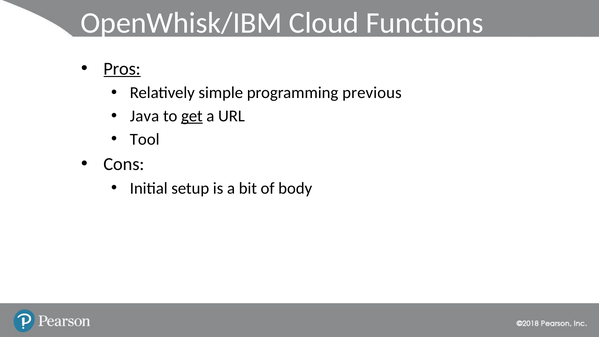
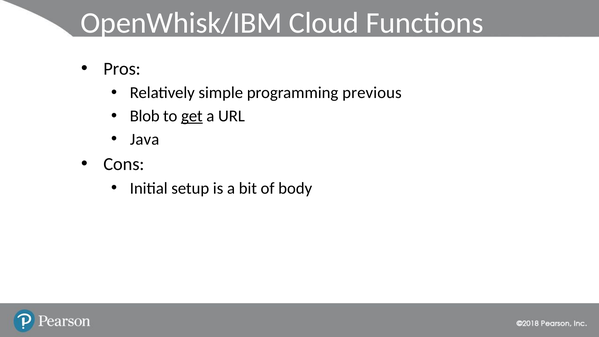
Pros underline: present -> none (122, 69)
Java: Java -> Blob (145, 116)
Tool: Tool -> Java (145, 139)
